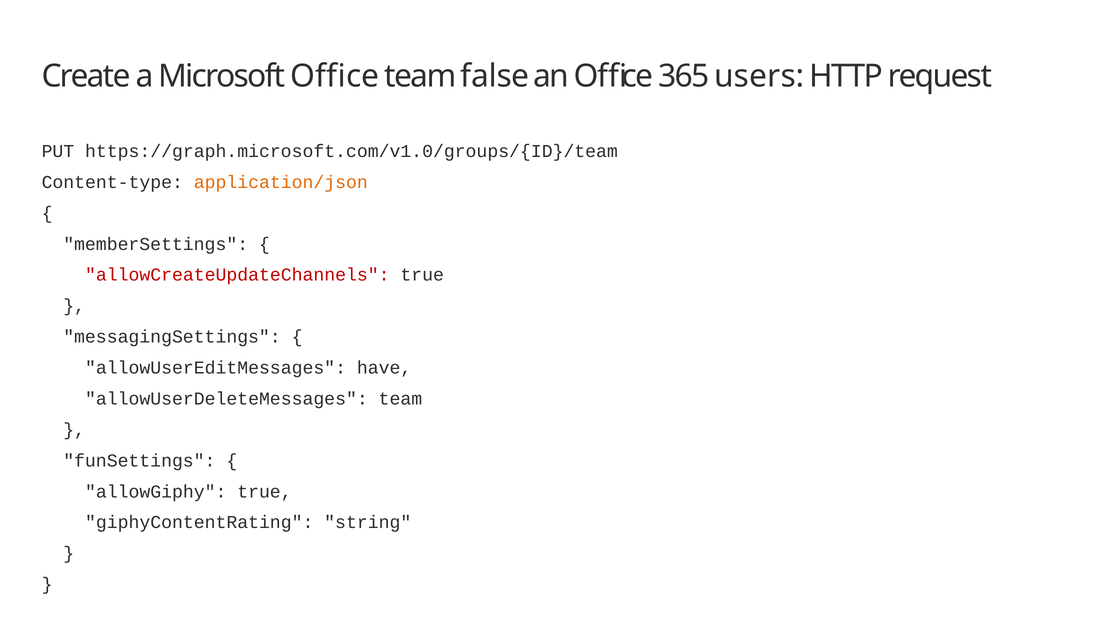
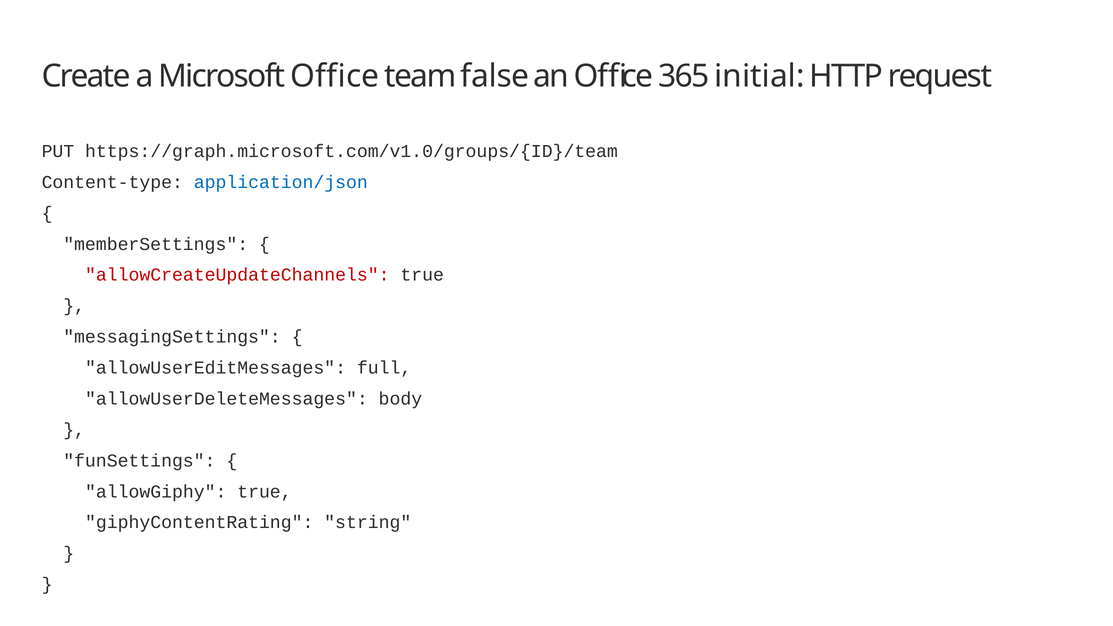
users: users -> initial (759, 76)
application/json colour: orange -> blue (281, 182)
have: have -> full (384, 368)
allowUserDeleteMessages team: team -> body (400, 399)
